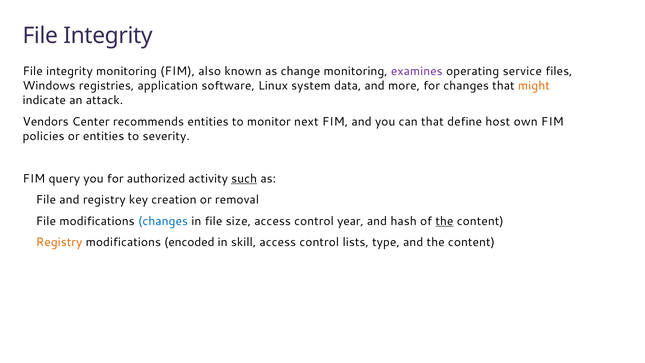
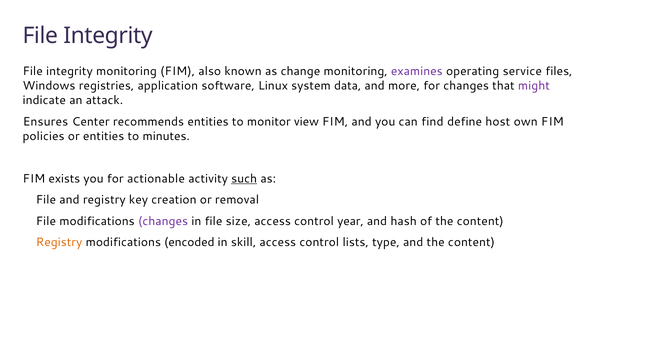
might colour: orange -> purple (534, 86)
Vendors: Vendors -> Ensures (45, 122)
next: next -> view (306, 122)
can that: that -> find (432, 122)
severity: severity -> minutes (166, 136)
query: query -> exists (64, 179)
authorized: authorized -> actionable (156, 179)
changes colour: blue -> purple (163, 221)
the underline: present -> none (444, 221)
